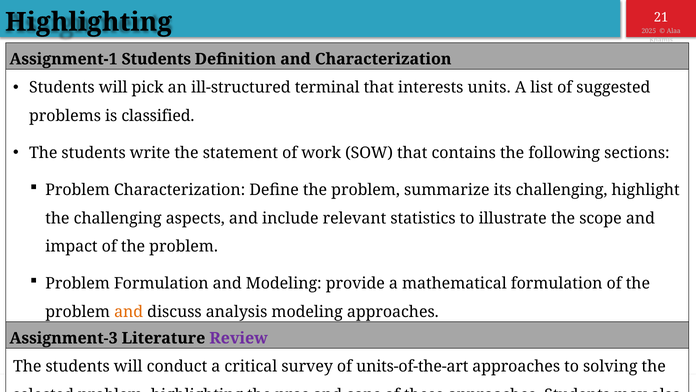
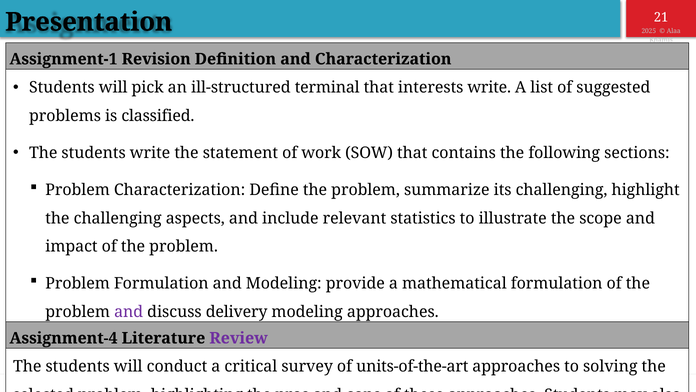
Highlighting: Highlighting -> Presentation (89, 22)
Assignment-1 Students: Students -> Revision (156, 59)
interests units: units -> write (489, 87)
and colour: orange -> purple (129, 312)
analysis: analysis -> delivery (237, 312)
Assignment-3: Assignment-3 -> Assignment-4 (64, 338)
